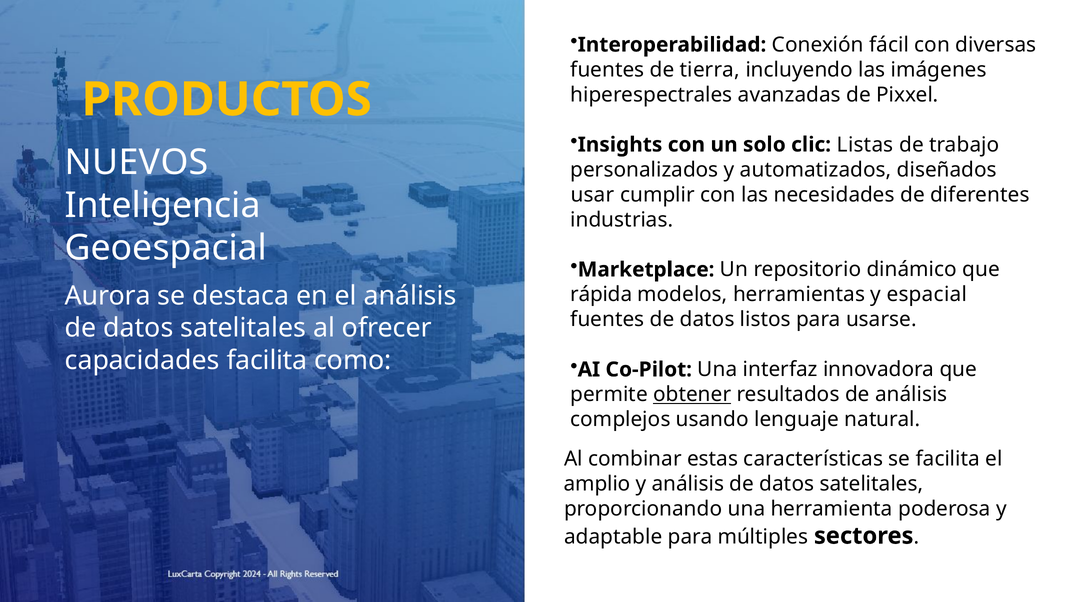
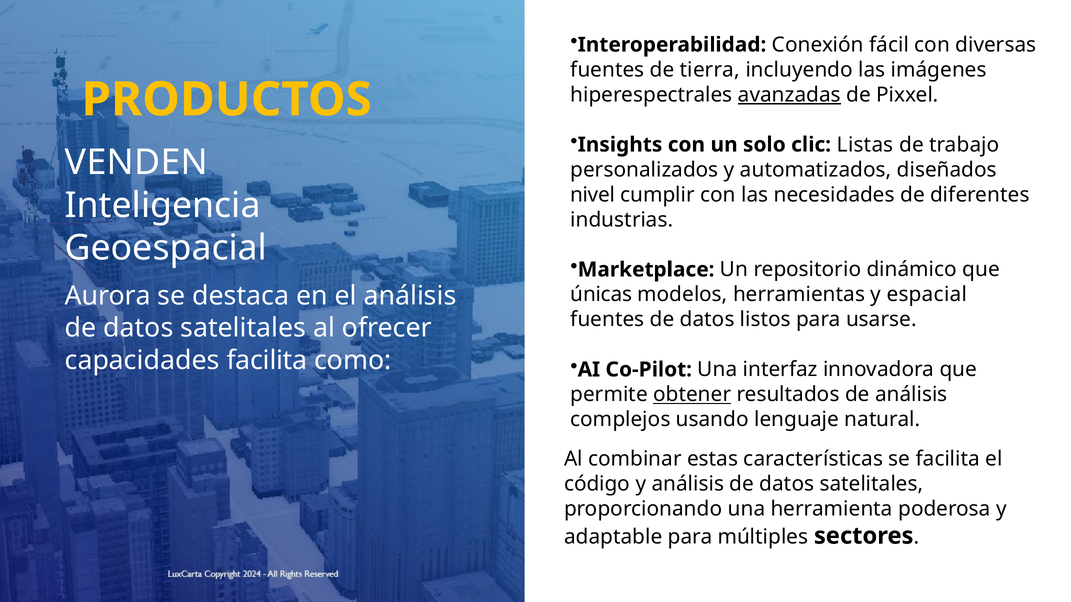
avanzadas underline: none -> present (789, 95)
NUEVOS: NUEVOS -> VENDEN (137, 163)
usar: usar -> nivel (593, 195)
rápida: rápida -> únicas (601, 295)
amplio: amplio -> código (597, 484)
